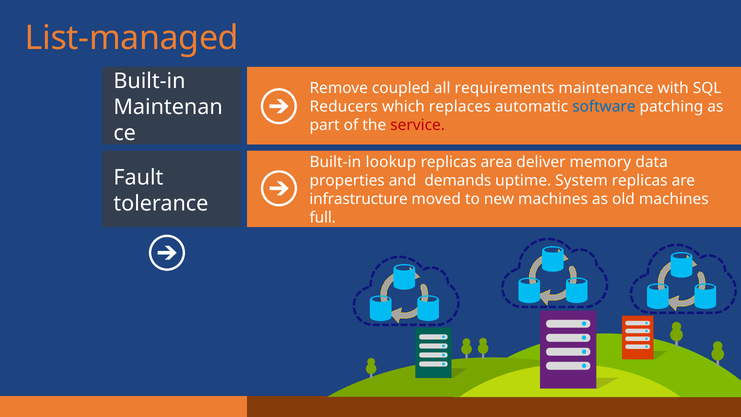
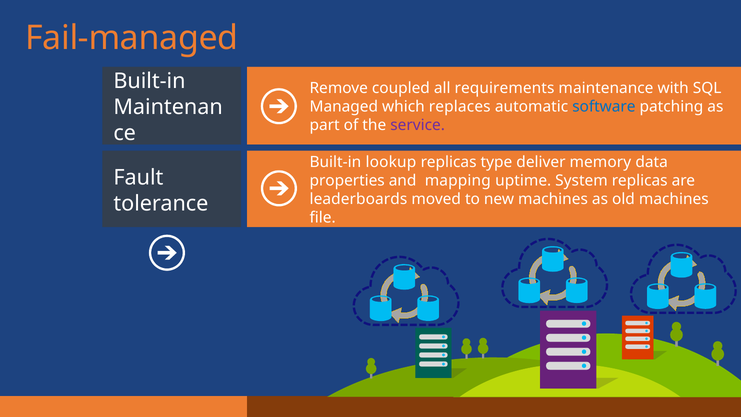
List-managed: List-managed -> Fail-managed (132, 38)
Reducers: Reducers -> Managed (344, 107)
service colour: red -> purple (418, 125)
area: area -> type (496, 162)
demands: demands -> mapping (458, 181)
infrastructure: infrastructure -> leaderboards (358, 199)
full: full -> file (323, 218)
